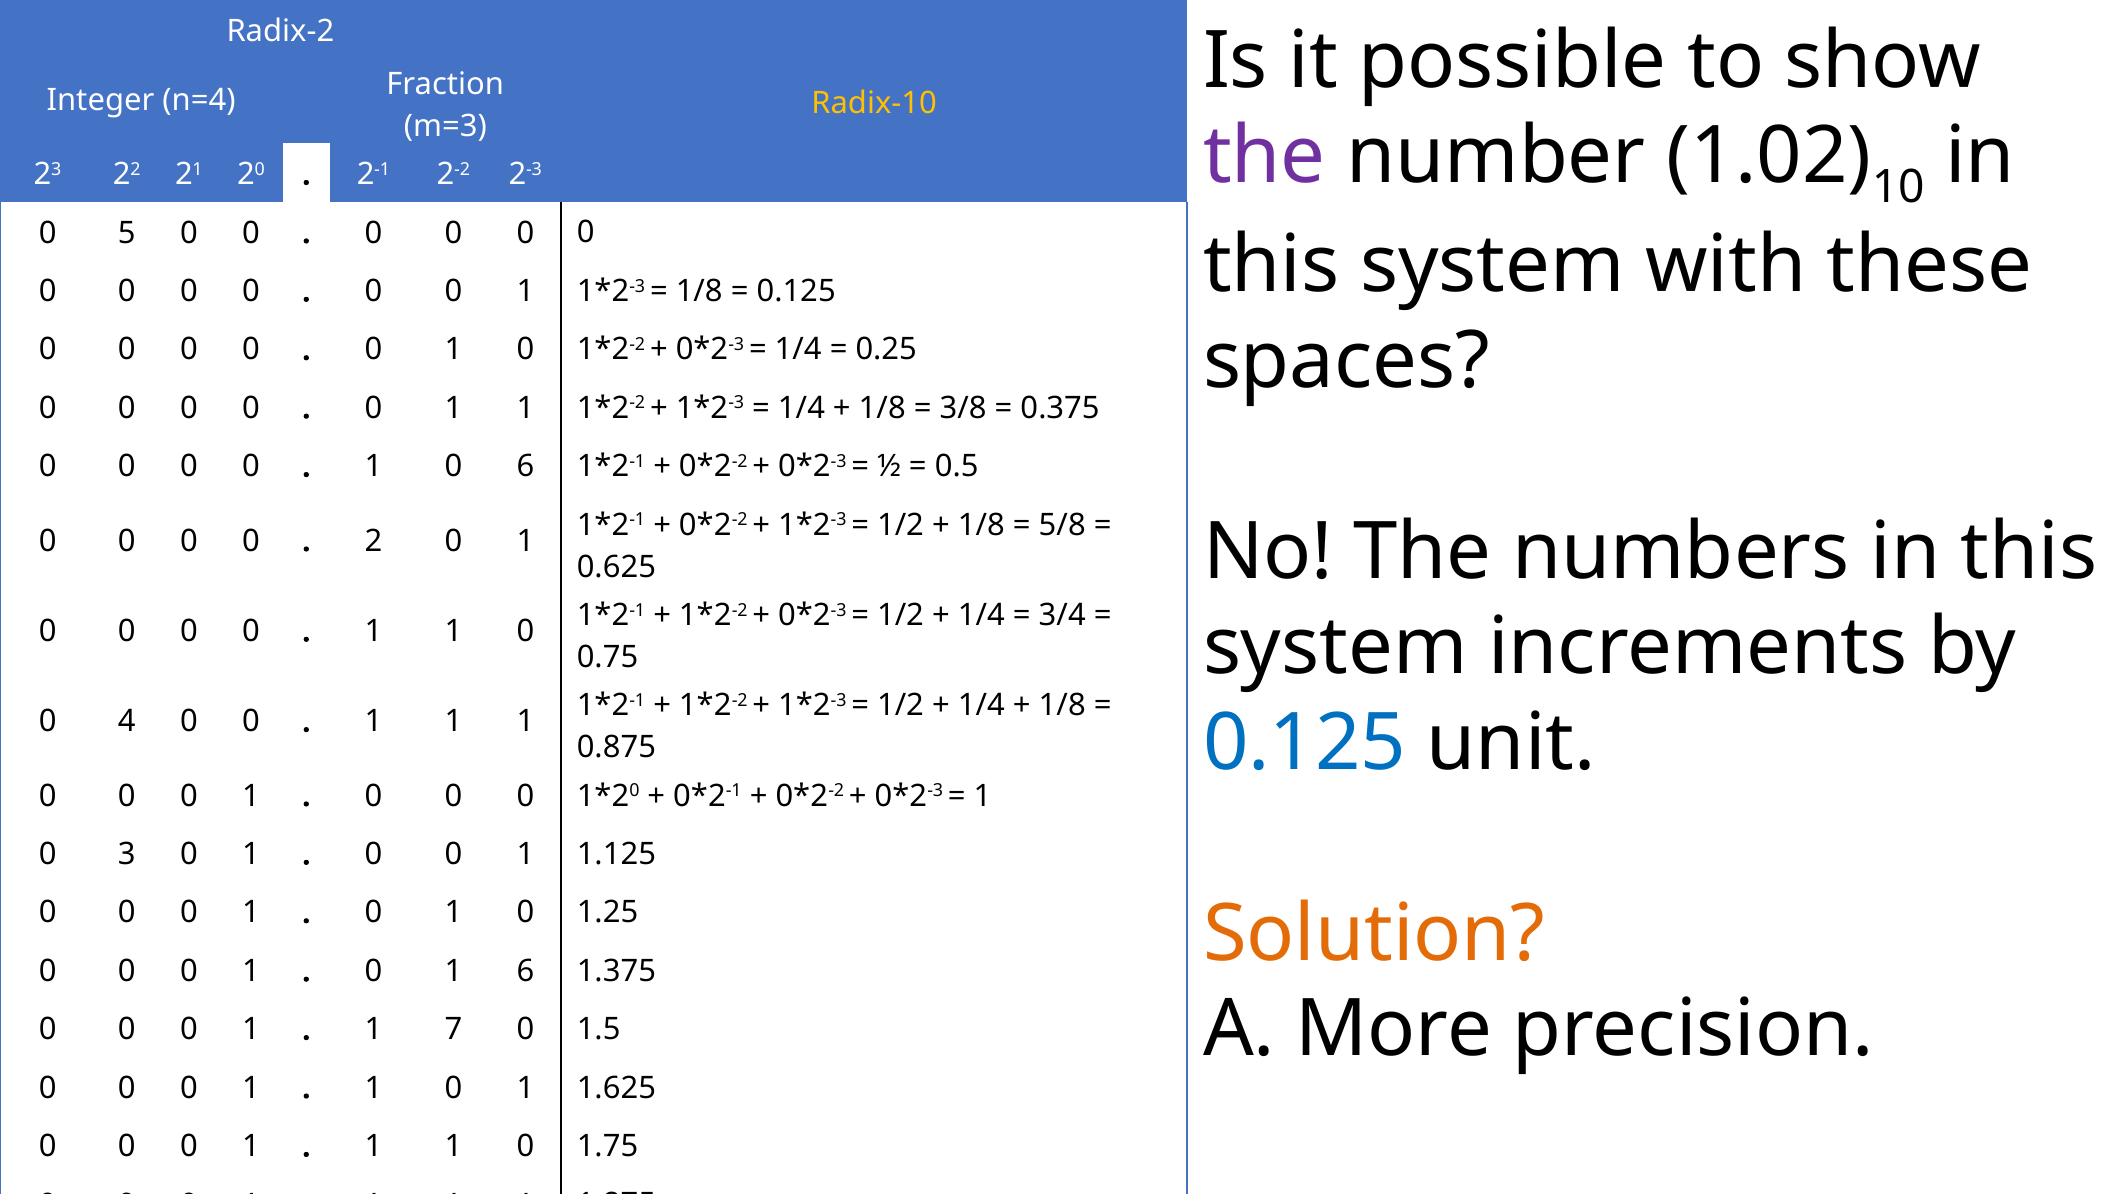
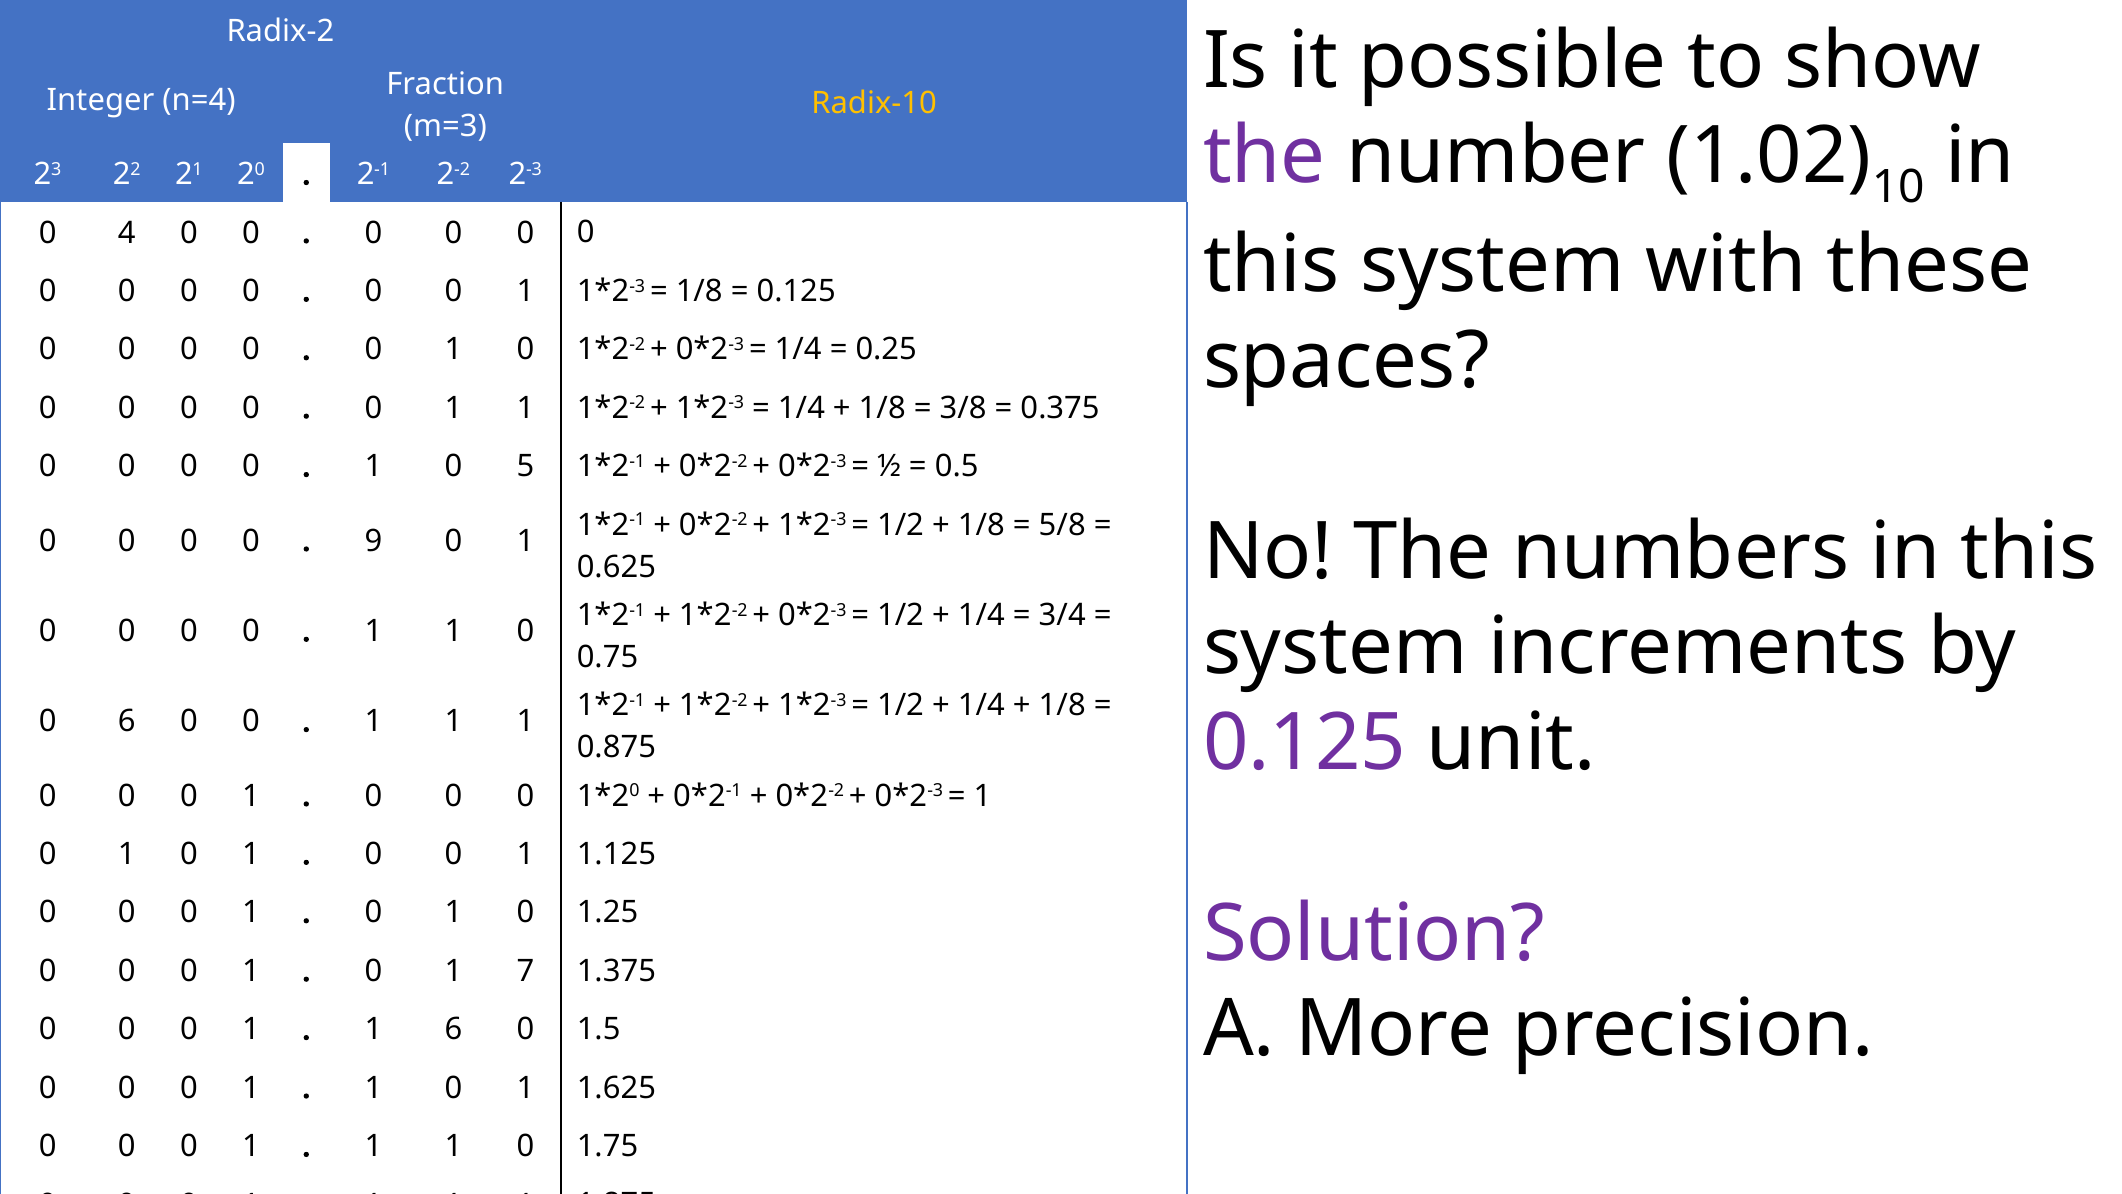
5: 5 -> 4 (127, 233)
0 6: 6 -> 5 (525, 466)
2: 2 -> 9 (374, 541)
0 4: 4 -> 6 (127, 721)
0.125 colour: blue -> purple (1305, 743)
3: 3 -> 1 (127, 854)
Solution colour: orange -> purple (1374, 934)
1 6: 6 -> 7 (525, 971)
1 7: 7 -> 6 (454, 1029)
